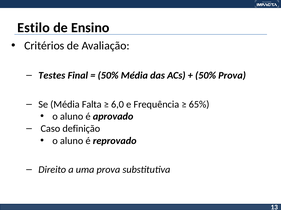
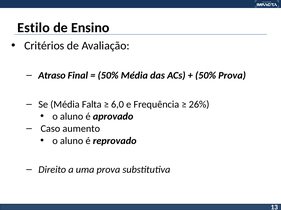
Testes: Testes -> Atraso (52, 76)
65%: 65% -> 26% (199, 105)
definição: definição -> aumento (81, 129)
